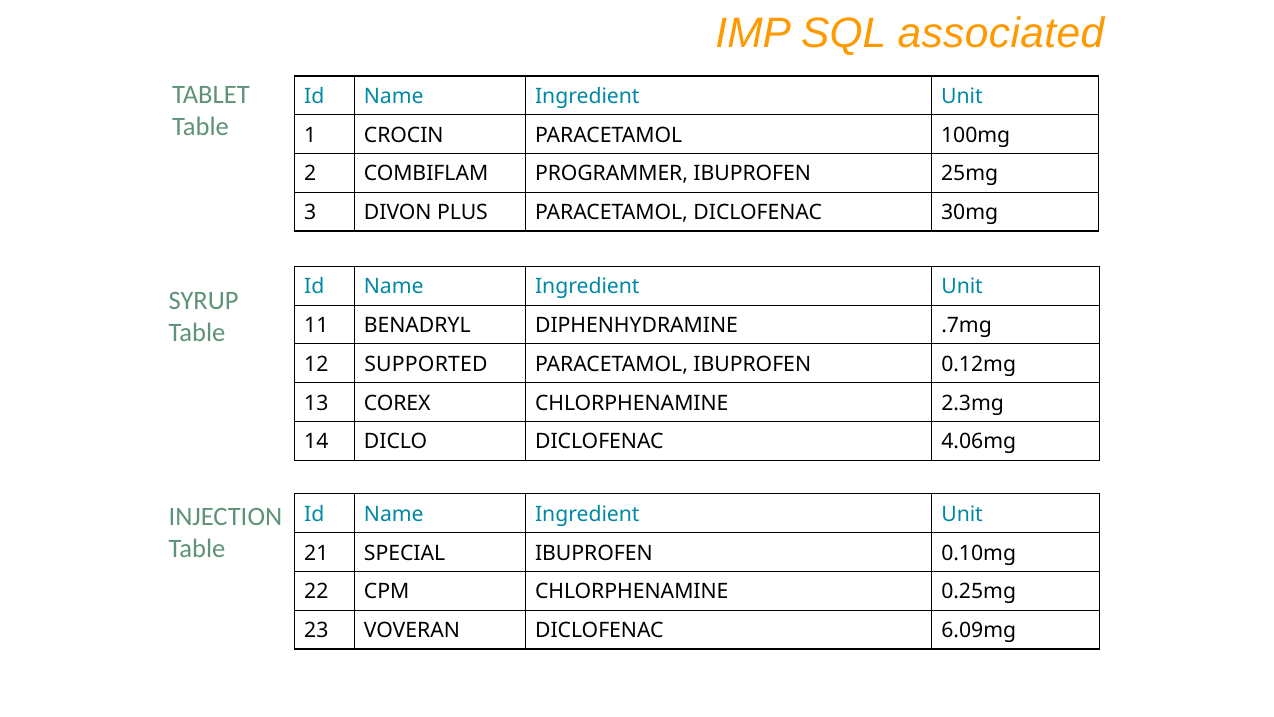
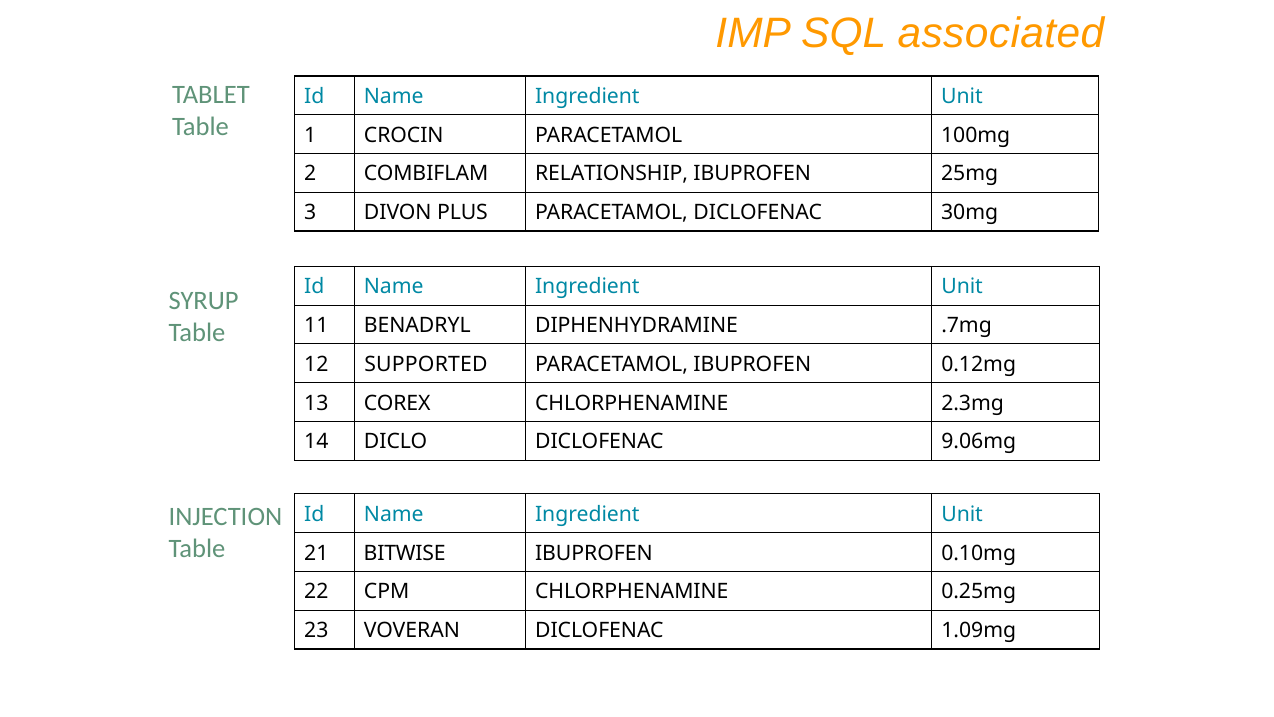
PROGRAMMER: PROGRAMMER -> RELATIONSHIP (612, 174)
4.06mg: 4.06mg -> 9.06mg (979, 442)
SPECIAL: SPECIAL -> BITWISE (405, 553)
6.09mg: 6.09mg -> 1.09mg (979, 630)
